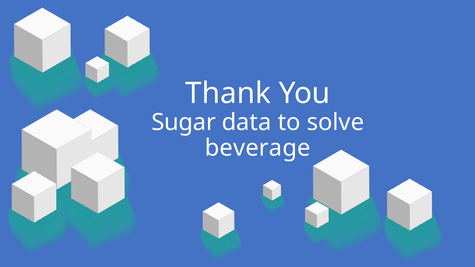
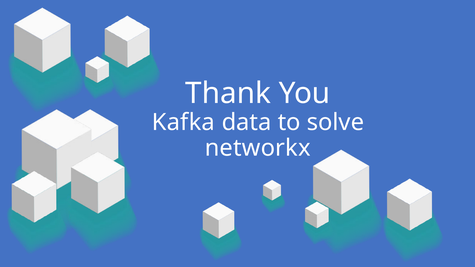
Sugar: Sugar -> Kafka (183, 122)
beverage: beverage -> networkx (258, 148)
